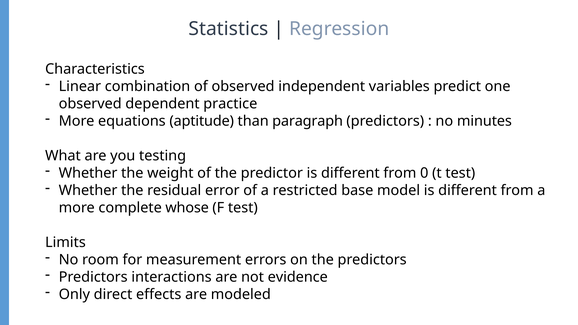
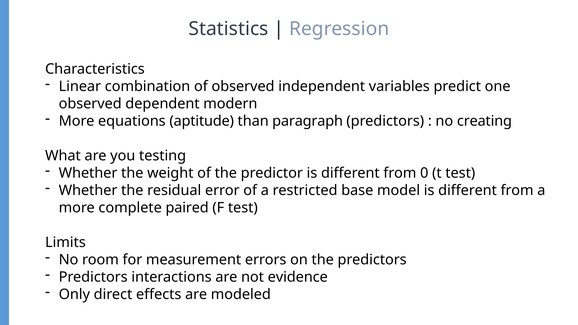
practice: practice -> modern (230, 104)
minutes: minutes -> creating (484, 121)
whose: whose -> paired (187, 208)
